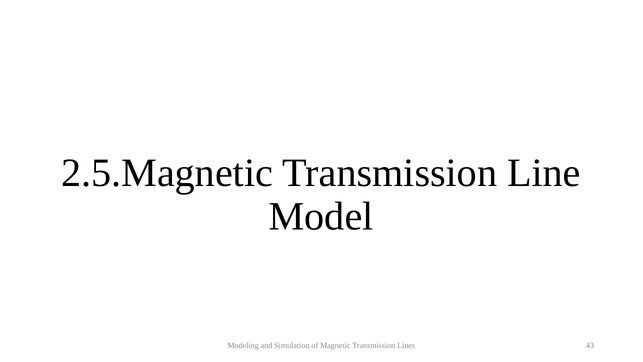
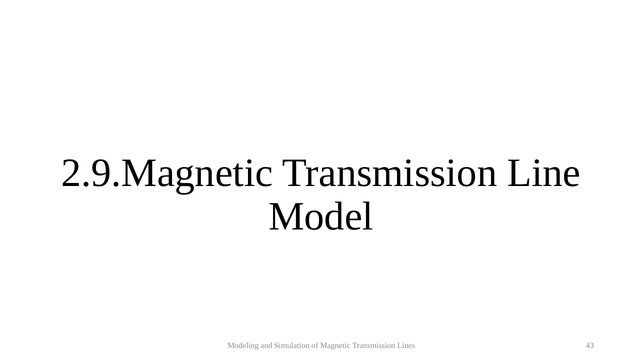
2.5.Magnetic: 2.5.Magnetic -> 2.9.Magnetic (167, 173)
